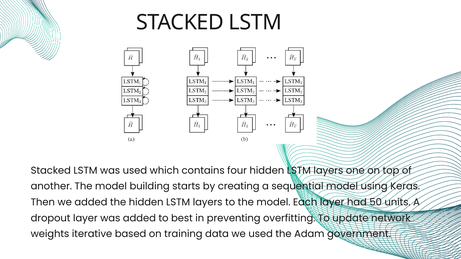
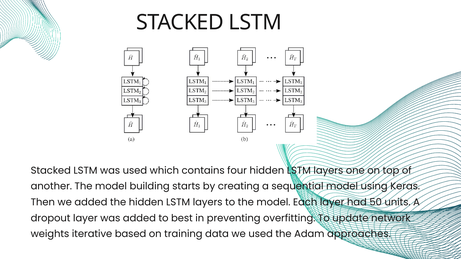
government: government -> approaches (359, 234)
